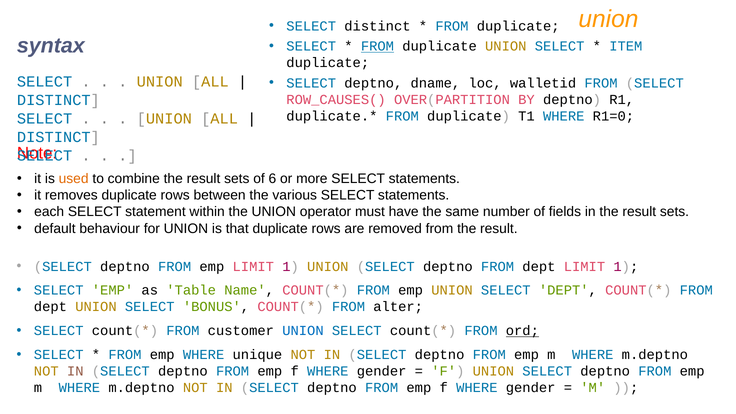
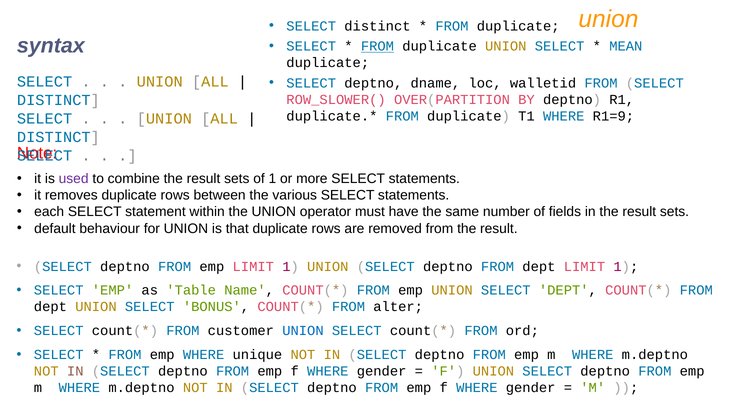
ITEM: ITEM -> MEAN (626, 46)
ROW_CAUSES(: ROW_CAUSES( -> ROW_SLOWER( (336, 100)
R1=0: R1=0 -> R1=9 (613, 116)
used colour: orange -> purple (74, 179)
of 6: 6 -> 1 (272, 179)
ord underline: present -> none (522, 331)
